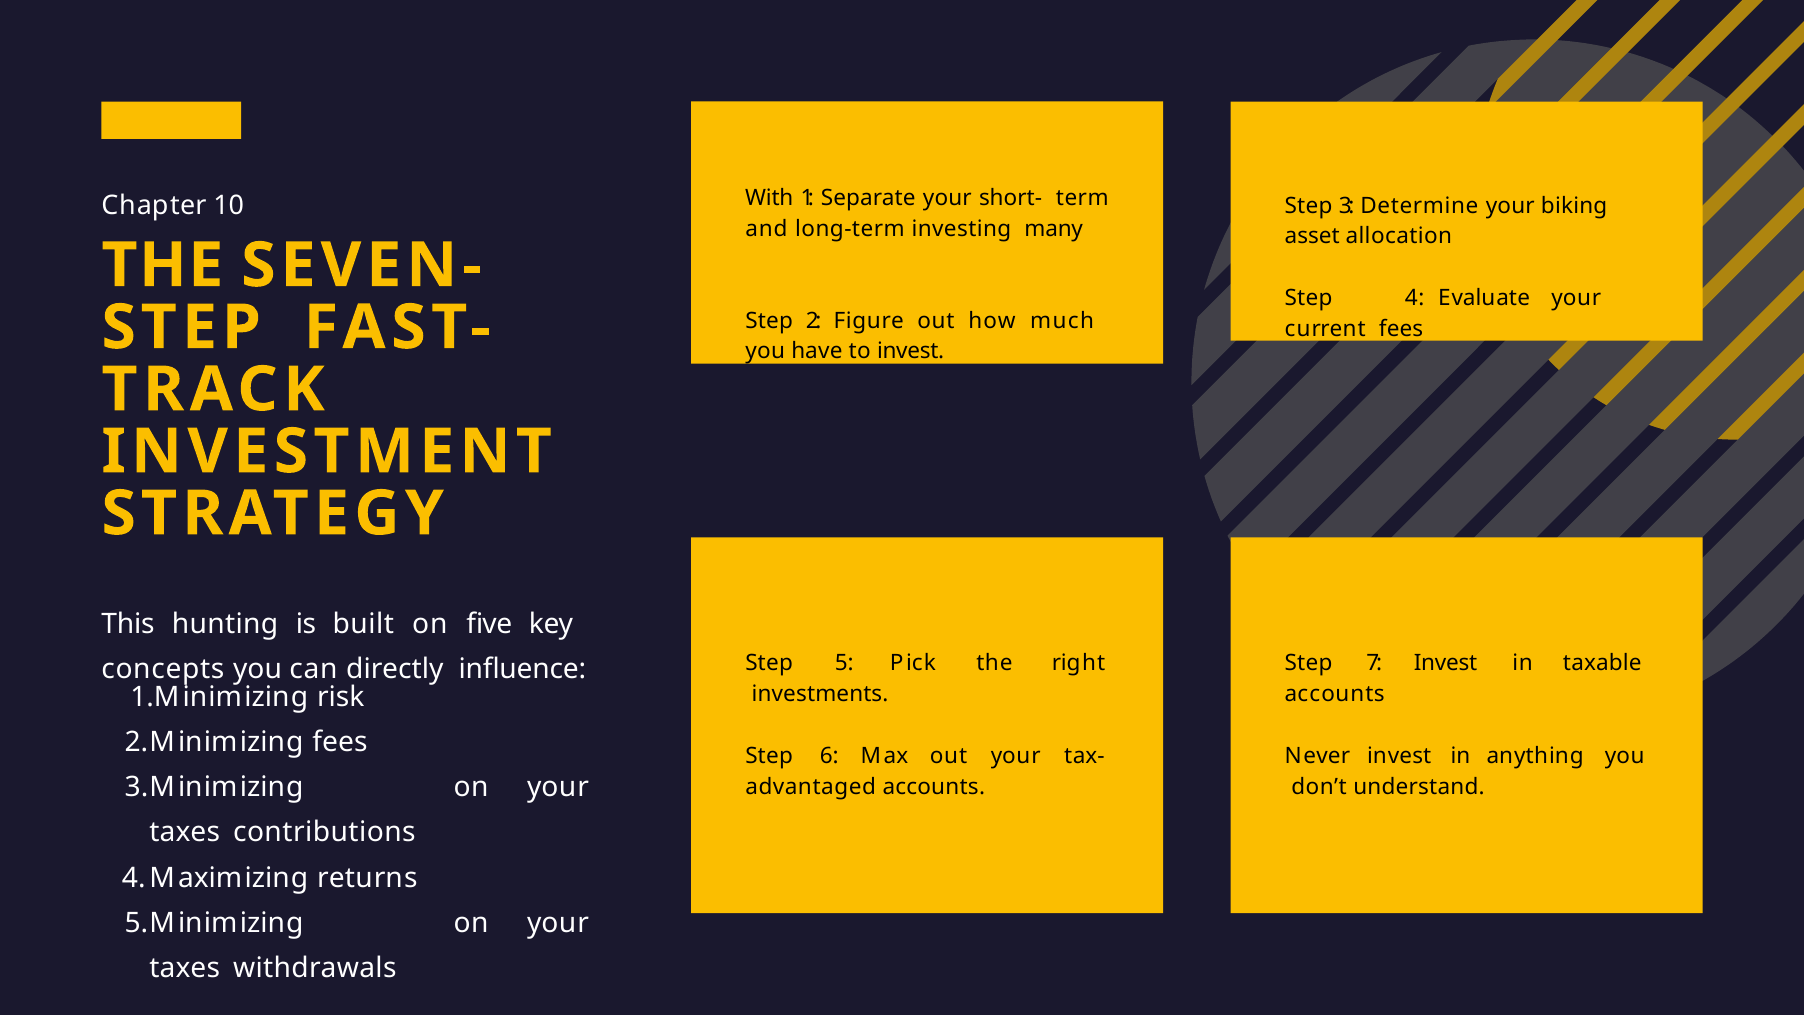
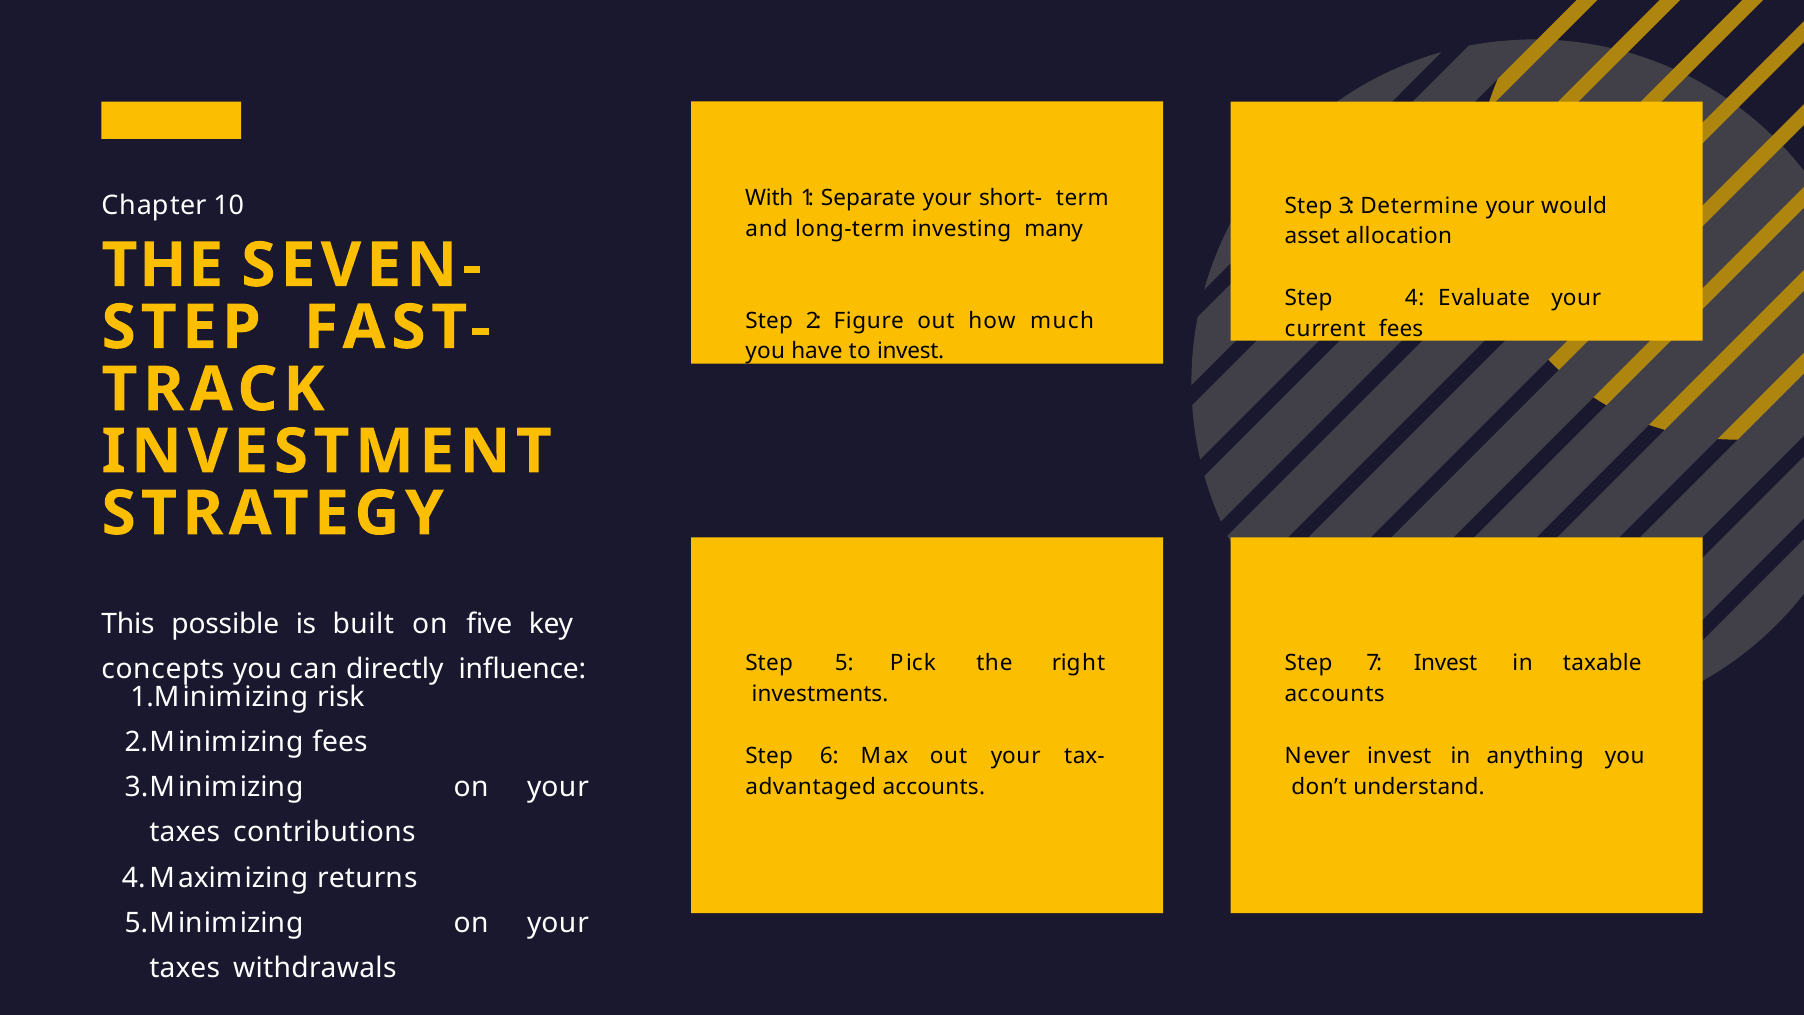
biking: biking -> would (1574, 206)
hunting: hunting -> possible (225, 624)
